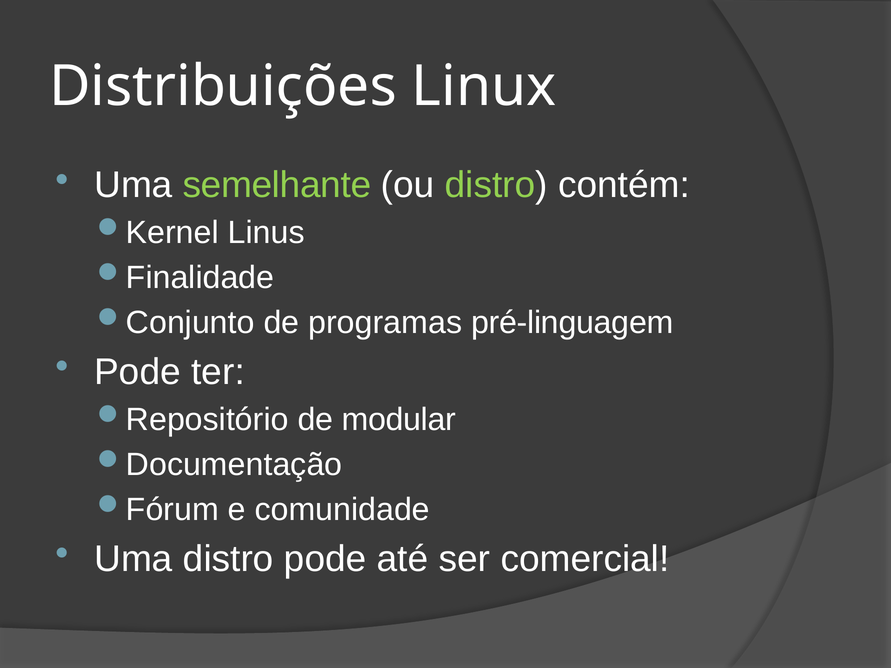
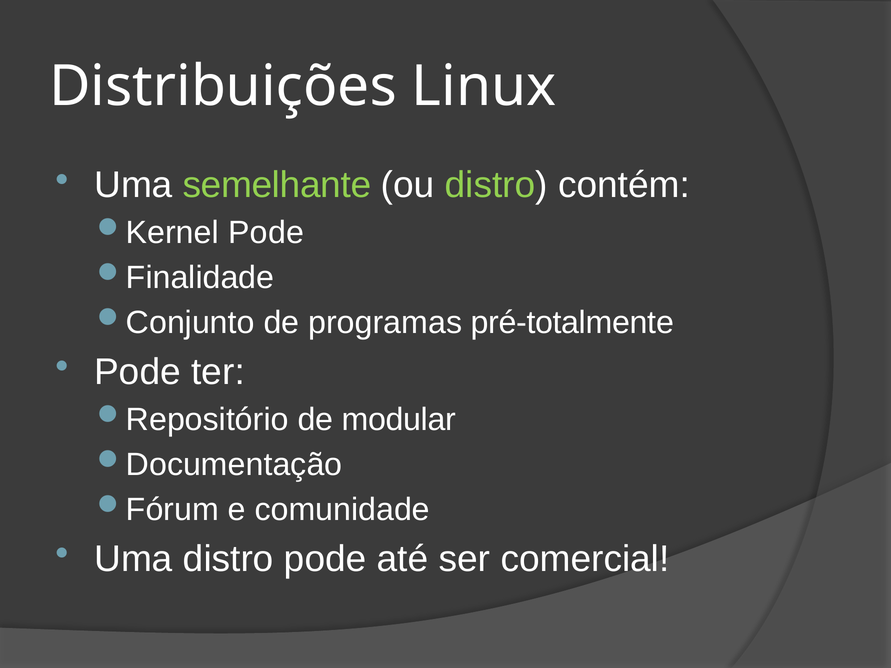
Linus: Linus -> Pode (266, 233)
pré-linguagem: pré-linguagem -> pré-totalmente (572, 323)
